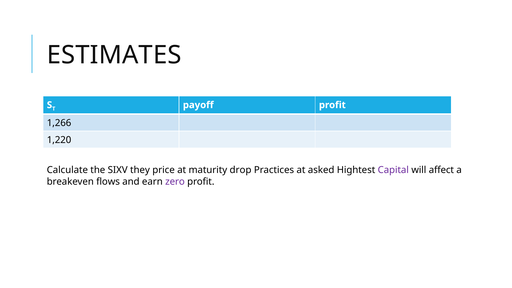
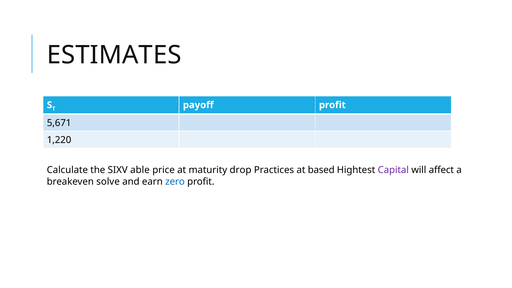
1,266: 1,266 -> 5,671 (59, 123)
they: they -> able (140, 170)
asked: asked -> based (321, 170)
flows: flows -> solve (108, 181)
zero colour: purple -> blue (175, 181)
